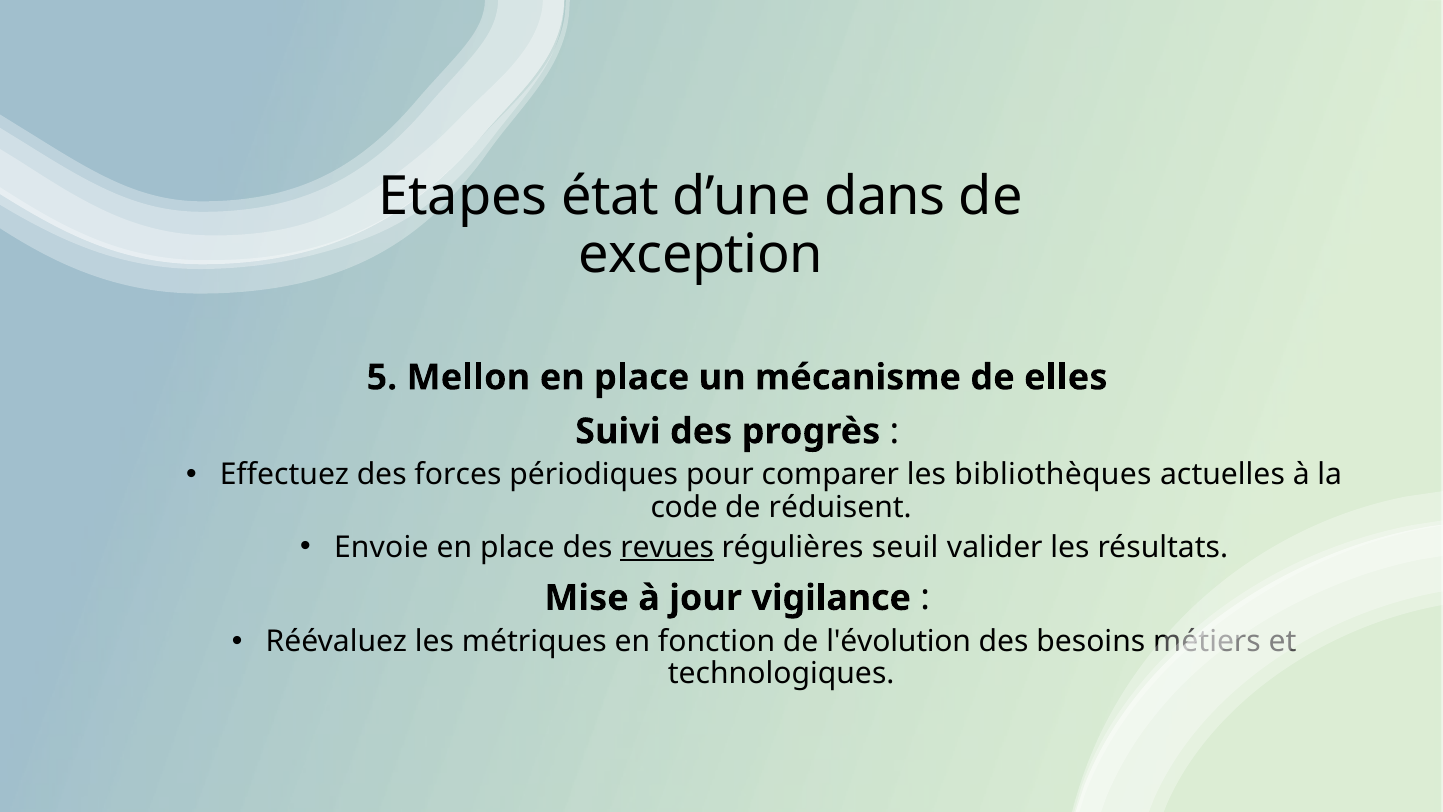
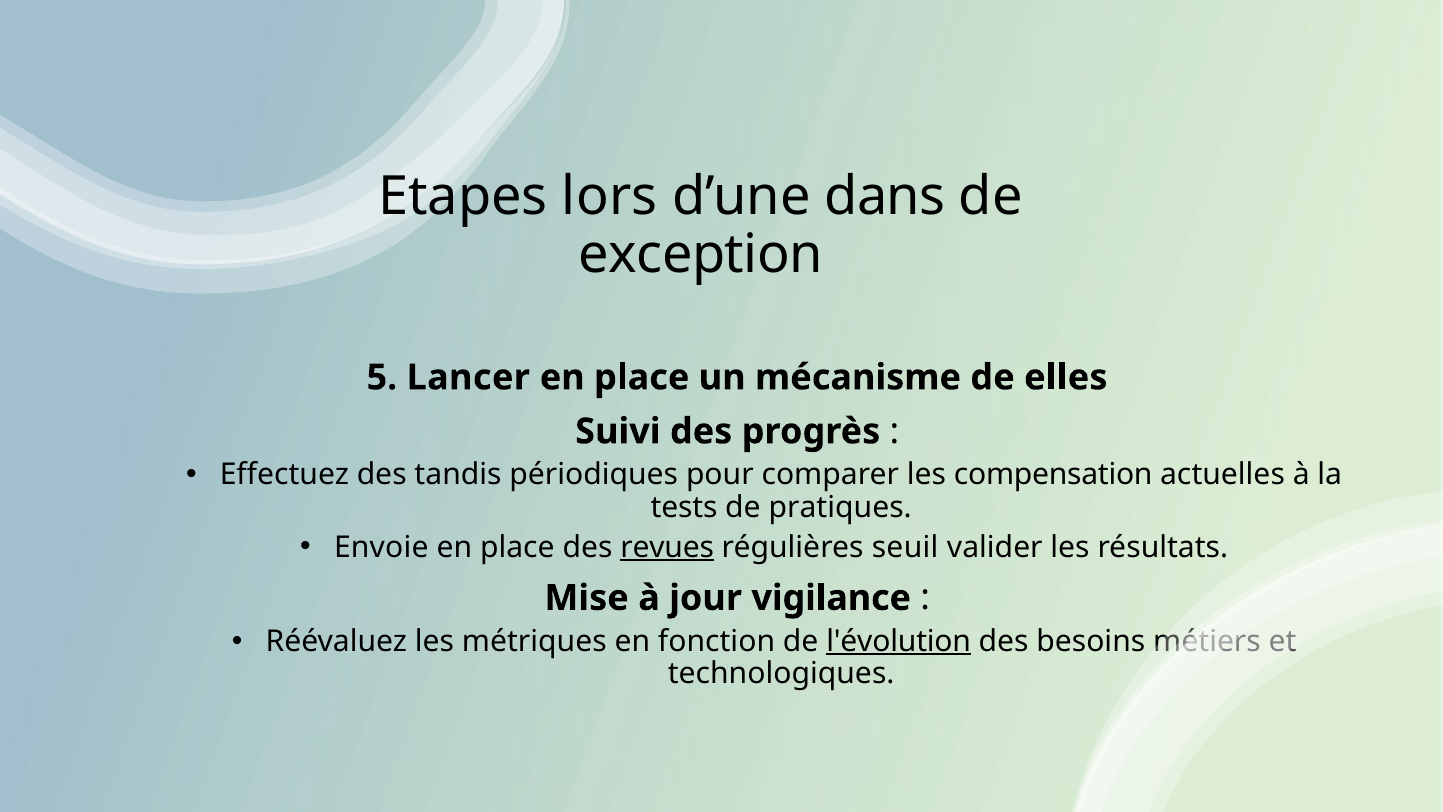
état: état -> lors (610, 196)
Mellon: Mellon -> Lancer (468, 377)
forces: forces -> tandis (458, 475)
bibliothèques: bibliothèques -> compensation (1053, 475)
code: code -> tests (684, 507)
réduisent: réduisent -> pratiques (840, 507)
l'évolution underline: none -> present (899, 641)
